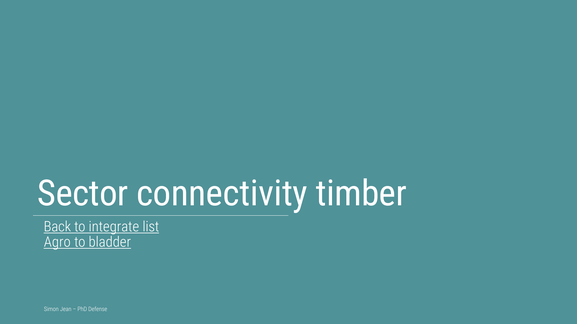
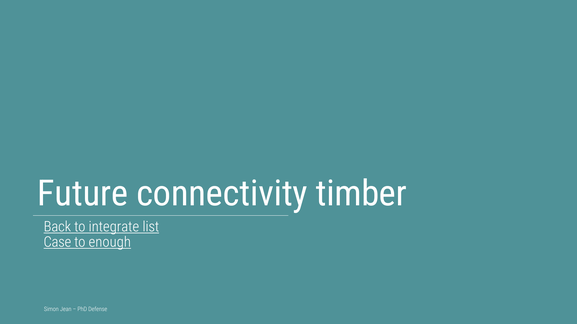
Sector: Sector -> Future (83, 194)
Agro: Agro -> Case (57, 243)
bladder: bladder -> enough (110, 243)
